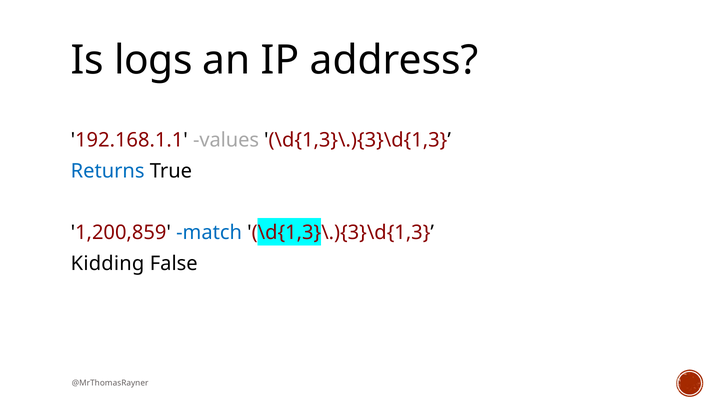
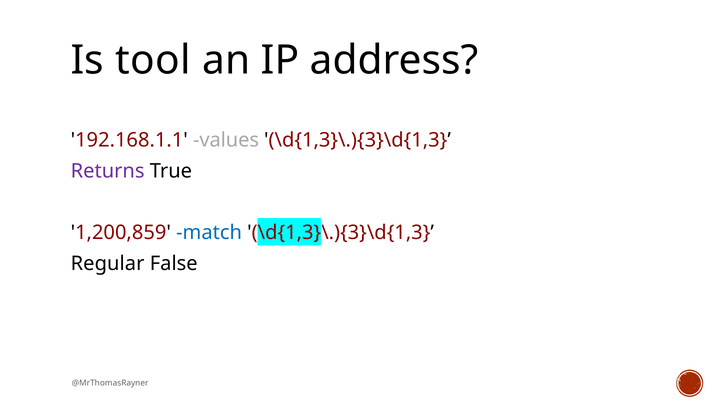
logs: logs -> tool (153, 60)
Returns colour: blue -> purple (108, 171)
Kidding: Kidding -> Regular (108, 263)
